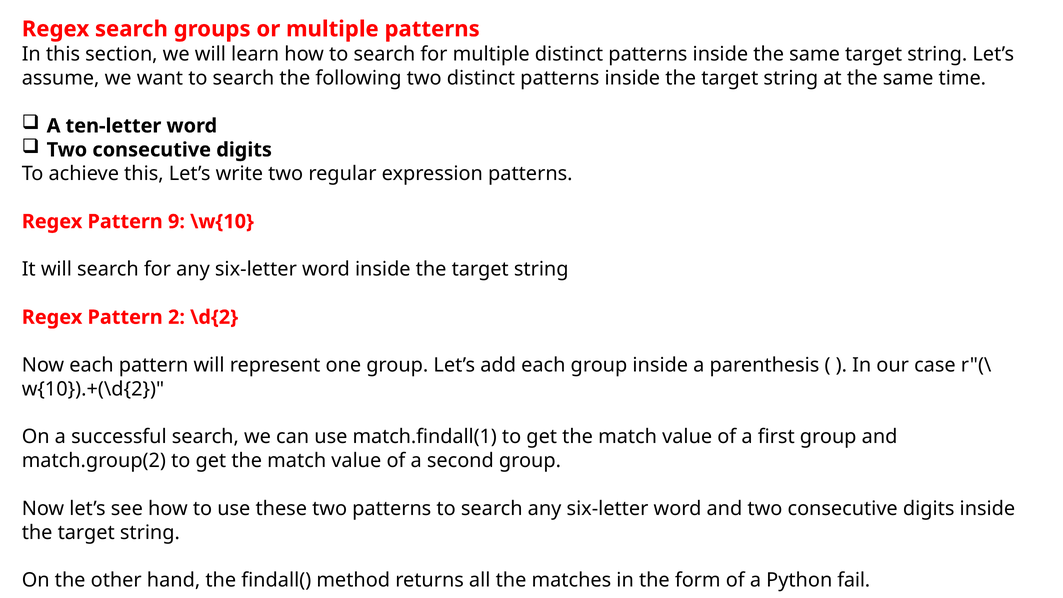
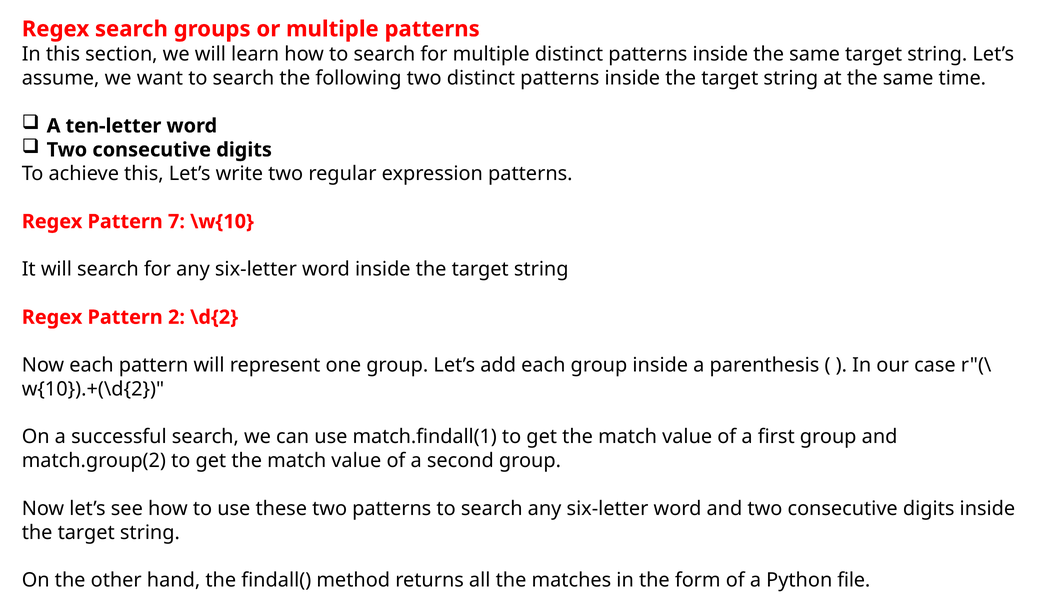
9: 9 -> 7 (176, 222)
fail: fail -> file (854, 580)
